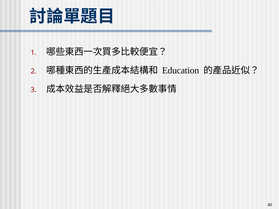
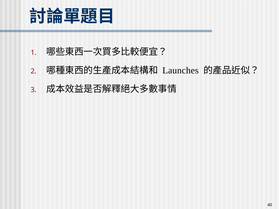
Education: Education -> Launches (180, 71)
